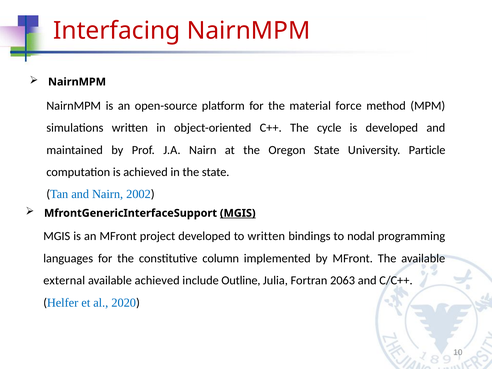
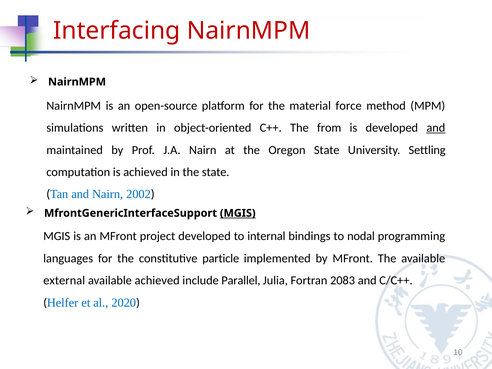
cycle: cycle -> from (329, 128)
and underline: none -> present (436, 128)
Particle: Particle -> Settling (427, 150)
to written: written -> internal (266, 236)
column: column -> particle (221, 258)
Outline: Outline -> Parallel (241, 280)
2063: 2063 -> 2083 (343, 280)
